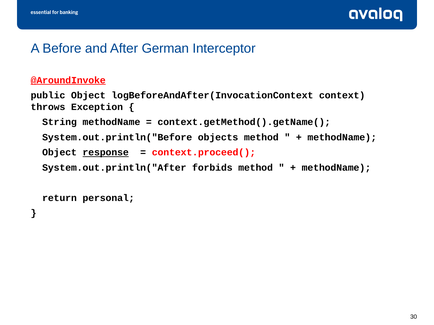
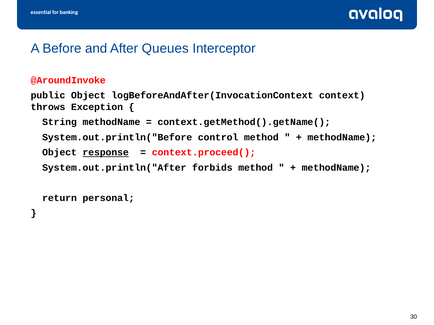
German: German -> Queues (165, 49)
@AroundInvoke underline: present -> none (68, 80)
objects: objects -> control (218, 138)
